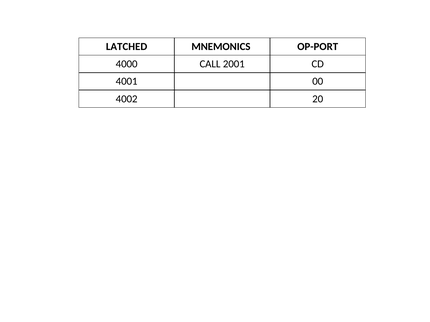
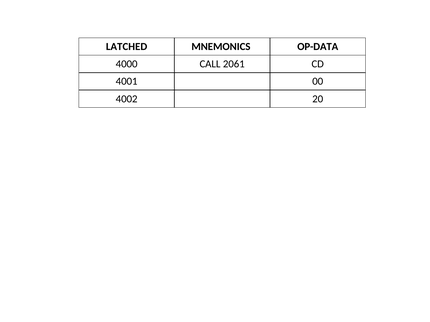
OP-PORT: OP-PORT -> OP-DATA (318, 47)
2001: 2001 -> 2061 (234, 64)
